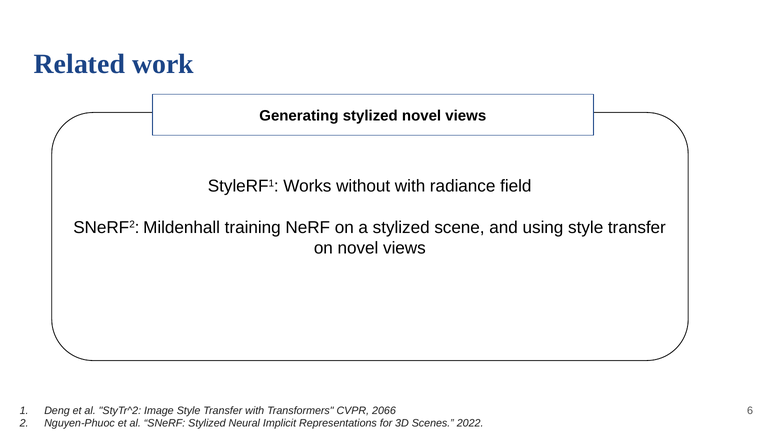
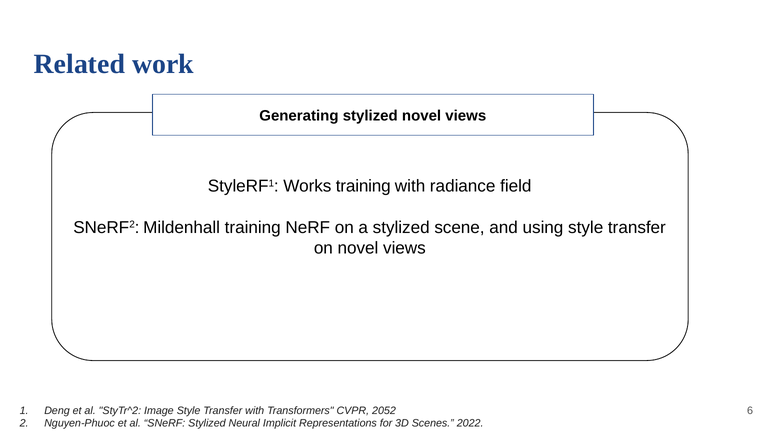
Works without: without -> training (363, 186)
2066: 2066 -> 2052 (384, 410)
